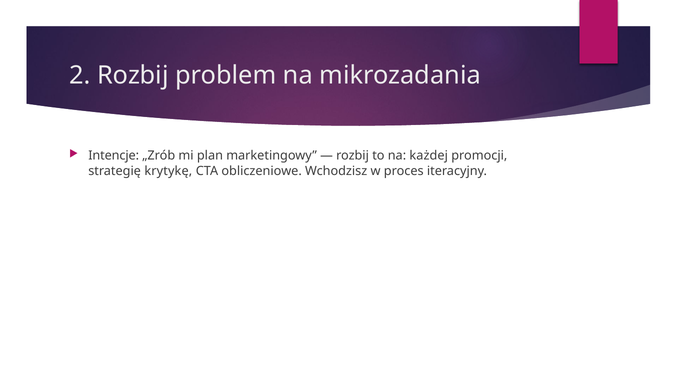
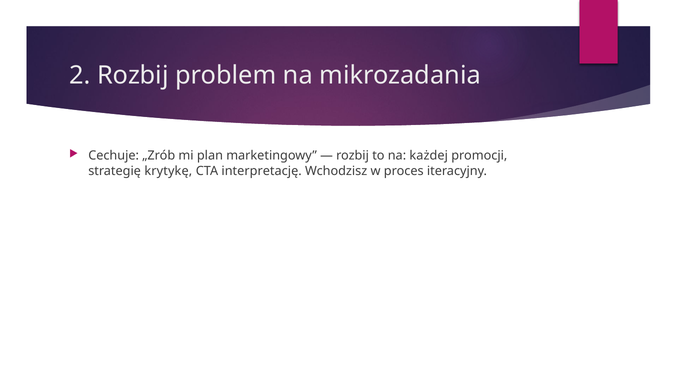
Intencje: Intencje -> Cechuje (114, 156)
obliczeniowe: obliczeniowe -> interpretację (262, 171)
